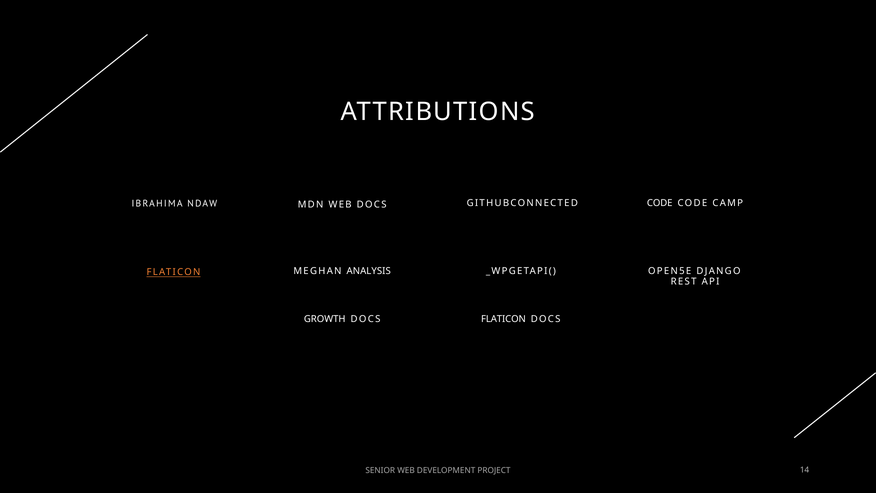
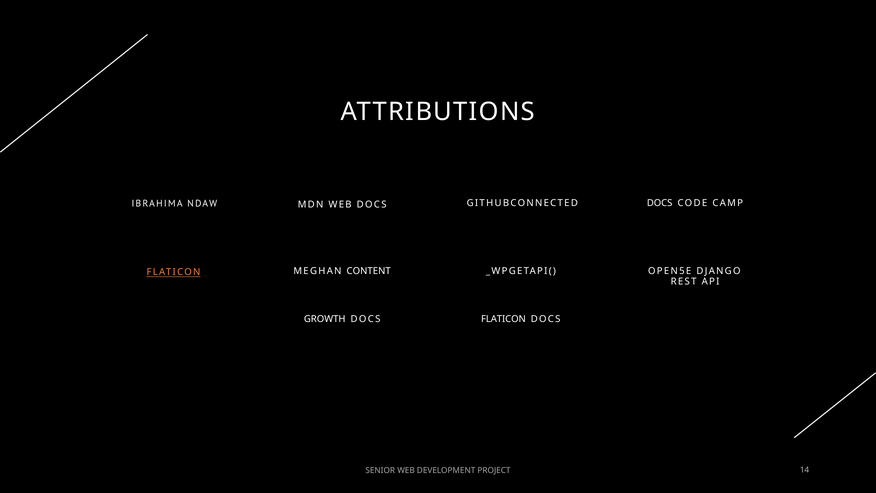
GITHUBCONNECTED CODE: CODE -> DOCS (660, 203)
ANALYSIS: ANALYSIS -> CONTENT (369, 271)
